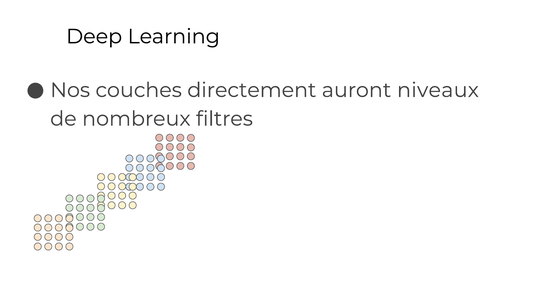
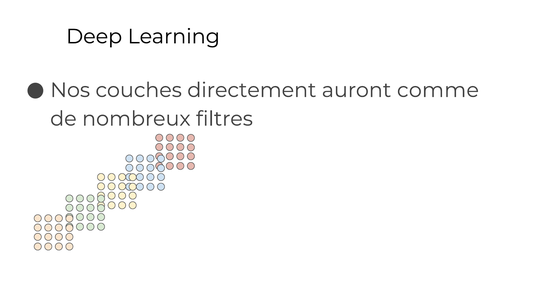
niveaux: niveaux -> comme (438, 90)
